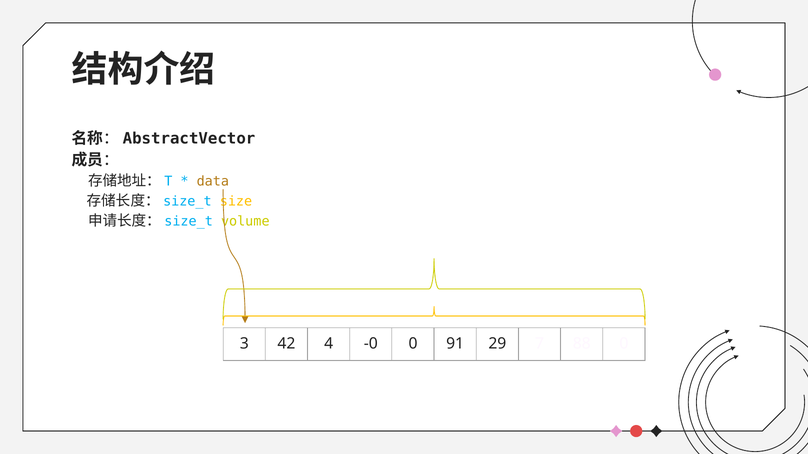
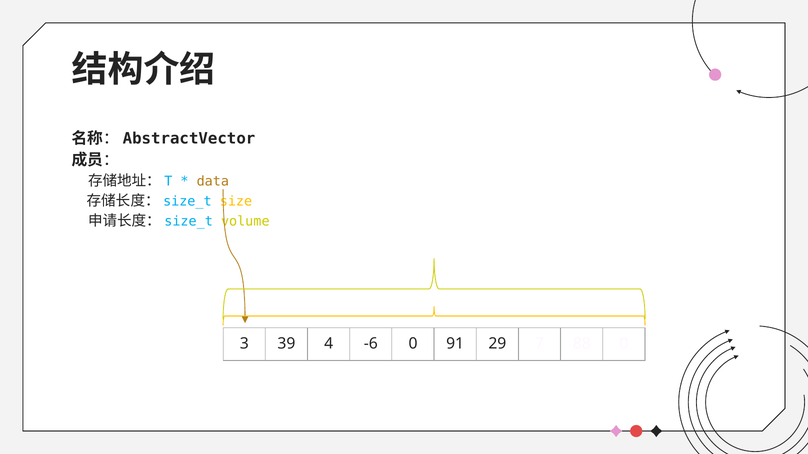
42: 42 -> 39 (286, 344)
-0: -0 -> -6 (371, 344)
